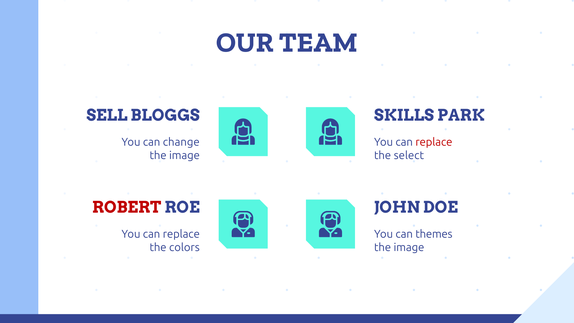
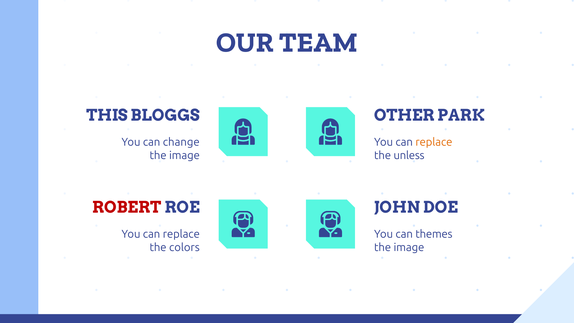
SELL: SELL -> THIS (107, 116)
SKILLS: SKILLS -> OTHER (404, 116)
replace colour: red -> orange (434, 142)
select: select -> unless (409, 155)
